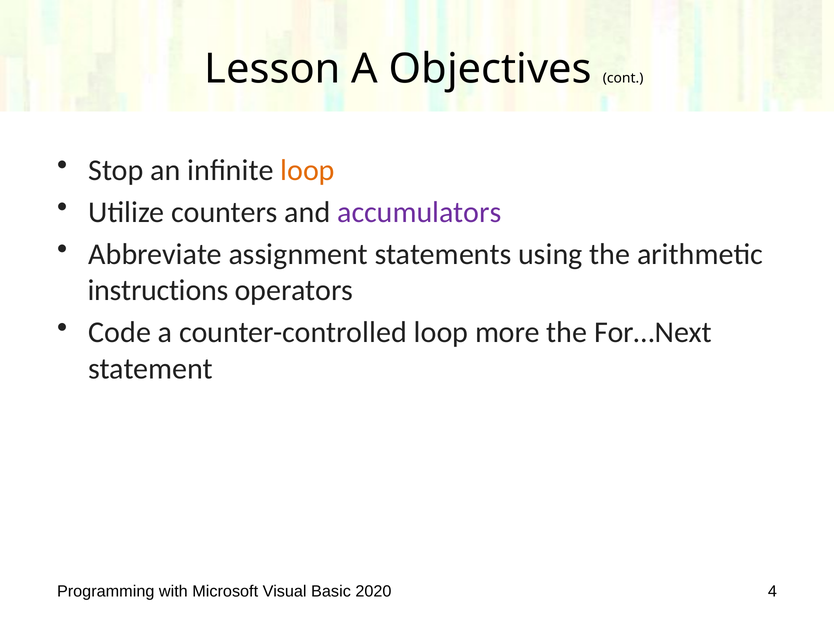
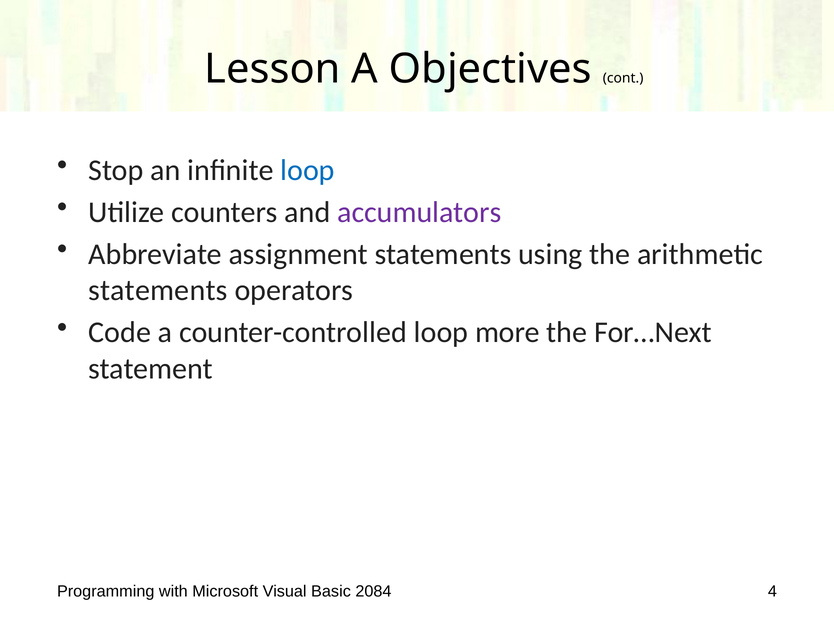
loop colour: orange -> blue (308, 170)
instructions: instructions -> statements (158, 291)
2020: 2020 -> 2084 (373, 592)
